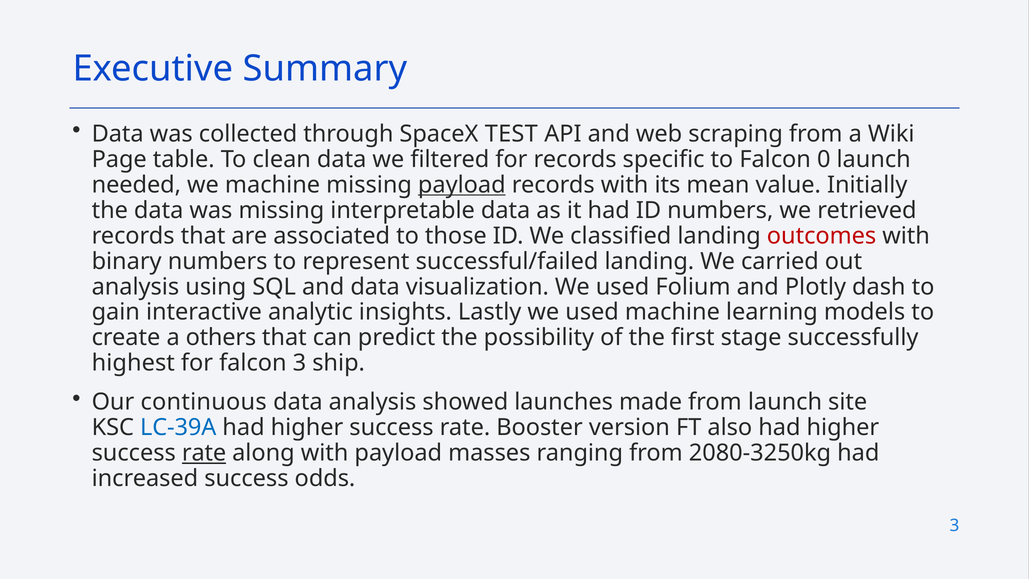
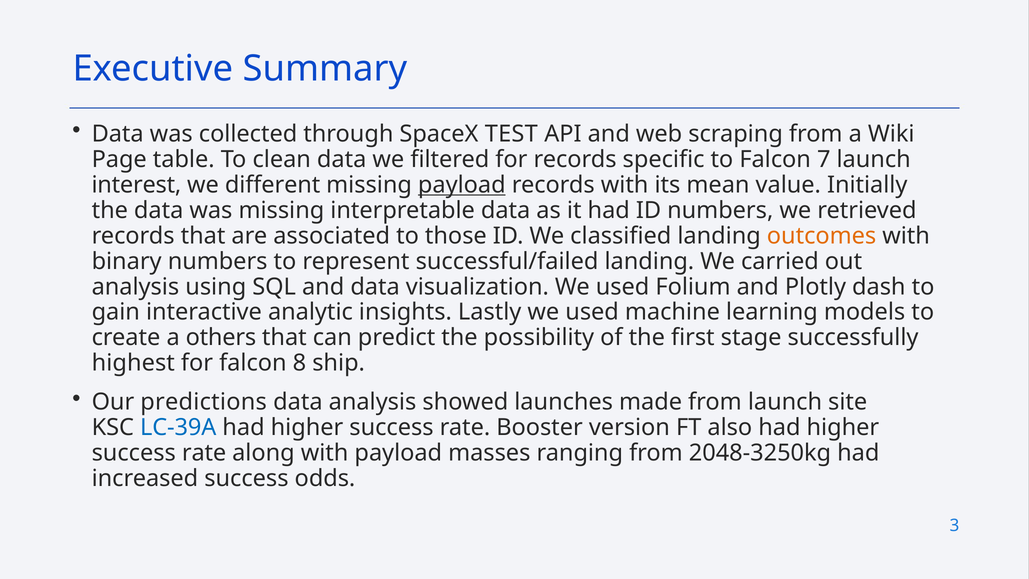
0: 0 -> 7 (824, 159)
needed: needed -> interest (136, 185)
we machine: machine -> different (273, 185)
outcomes colour: red -> orange (822, 236)
falcon 3: 3 -> 8 (299, 363)
continuous: continuous -> predictions (204, 402)
rate underline: present -> none (204, 453)
2080-3250kg: 2080-3250kg -> 2048-3250kg (760, 453)
